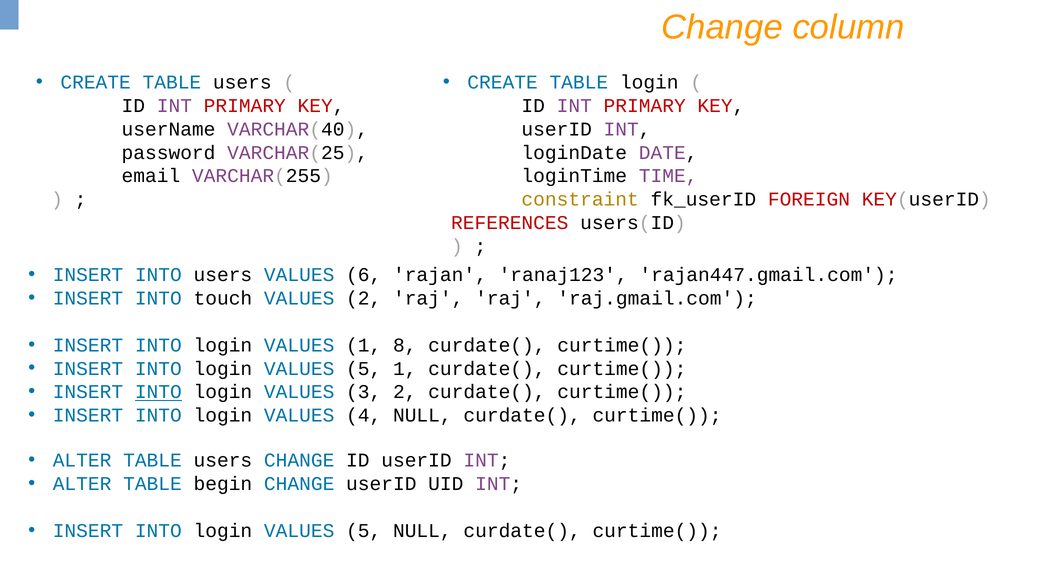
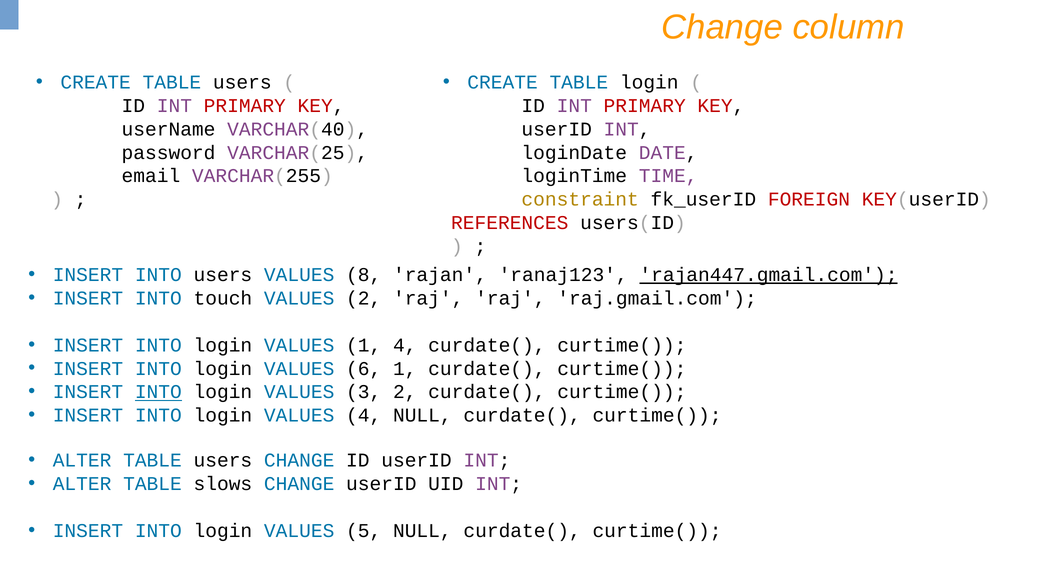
6: 6 -> 8 (364, 275)
rajan447.gmail.com underline: none -> present (769, 275)
1 8: 8 -> 4 (405, 346)
5: 5 -> 6 (364, 369)
begin: begin -> slows (223, 485)
